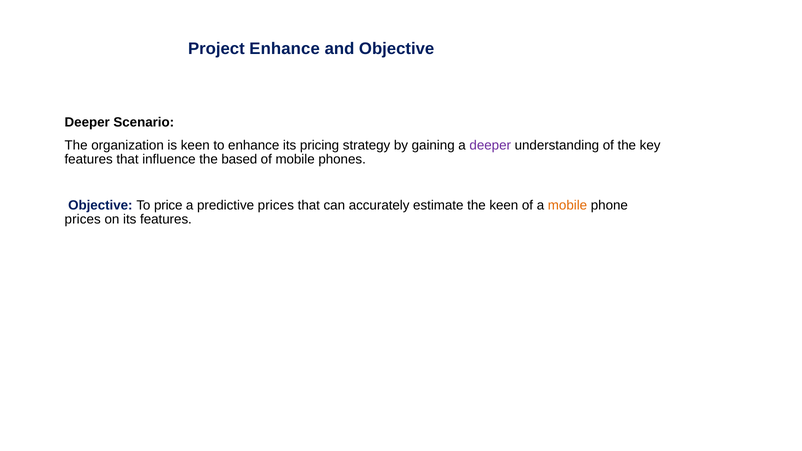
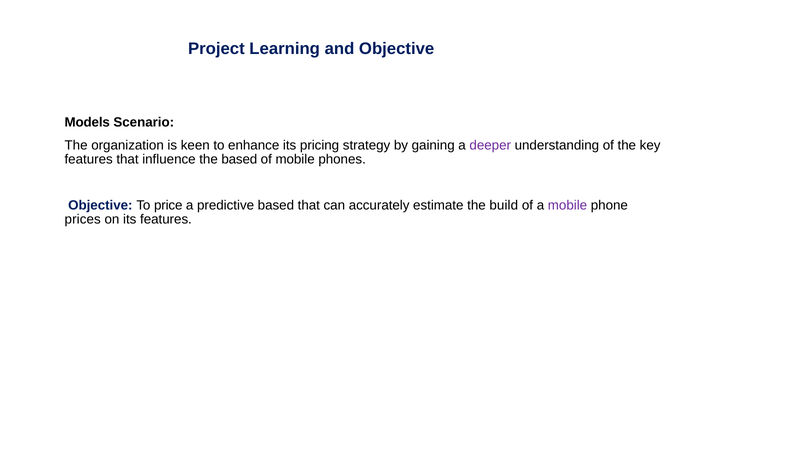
Project Enhance: Enhance -> Learning (285, 49)
Deeper: Deeper -> Models (87, 122)
predictive prices: prices -> based (276, 205)
the keen: keen -> build (504, 205)
mobile colour: orange -> purple (568, 205)
